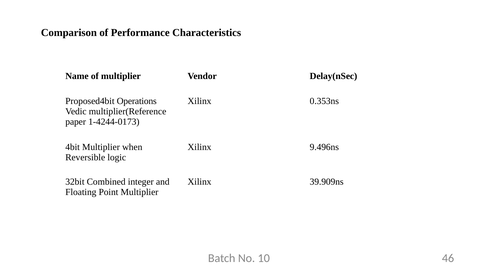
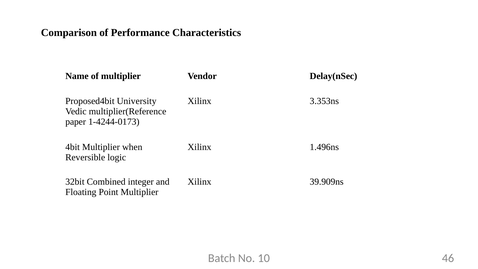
Operations: Operations -> University (137, 101)
0.353ns: 0.353ns -> 3.353ns (324, 101)
9.496ns: 9.496ns -> 1.496ns (324, 147)
